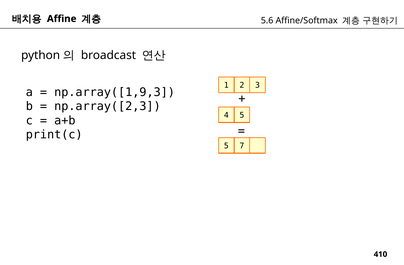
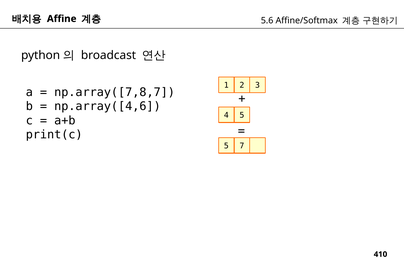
np.array([1,9,3: np.array([1,9,3 -> np.array([7,8,7 (115, 92)
np.array([2,3: np.array([2,3 -> np.array([4,6 (107, 106)
